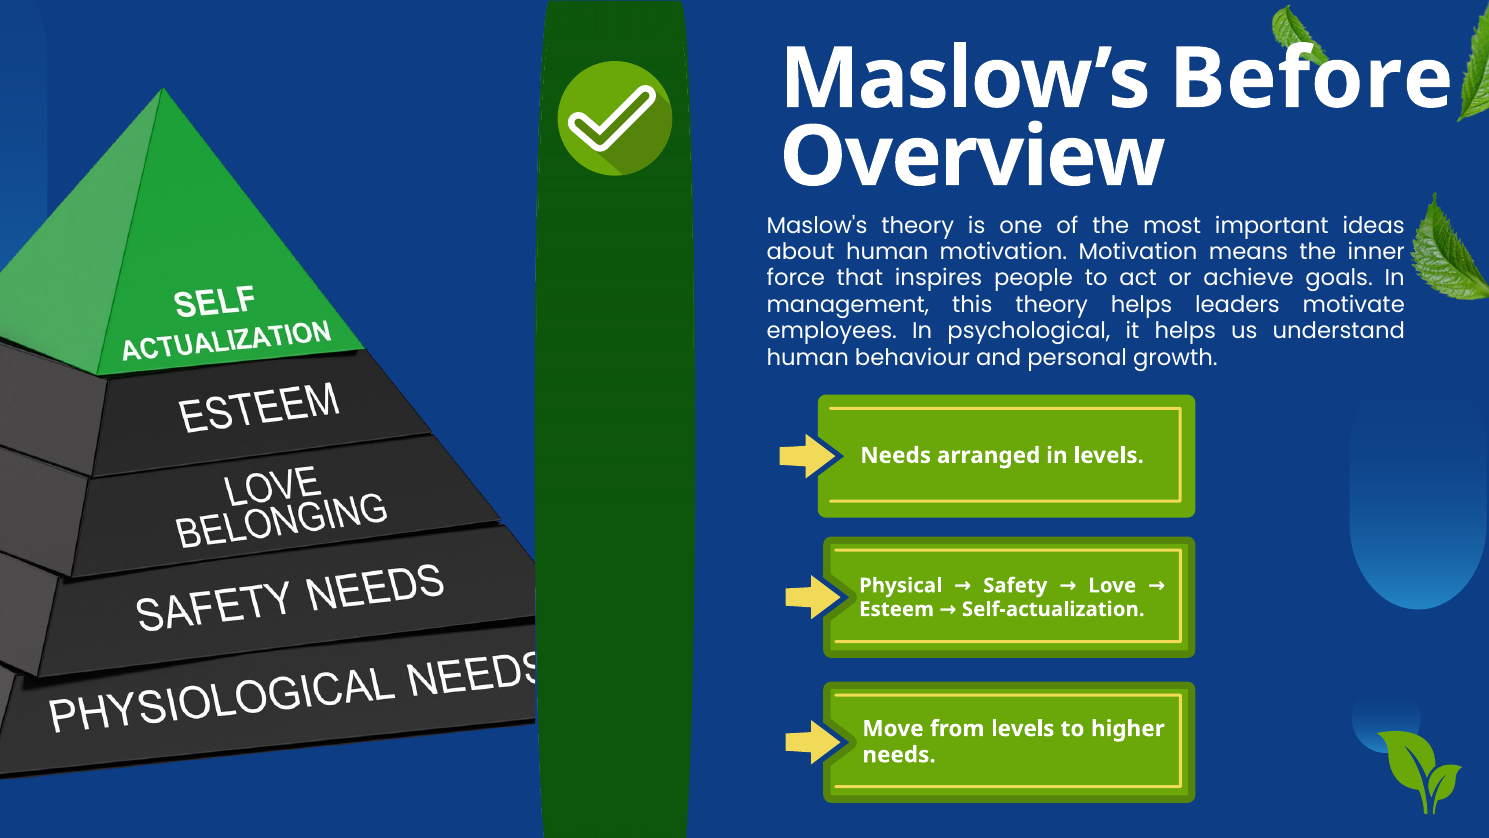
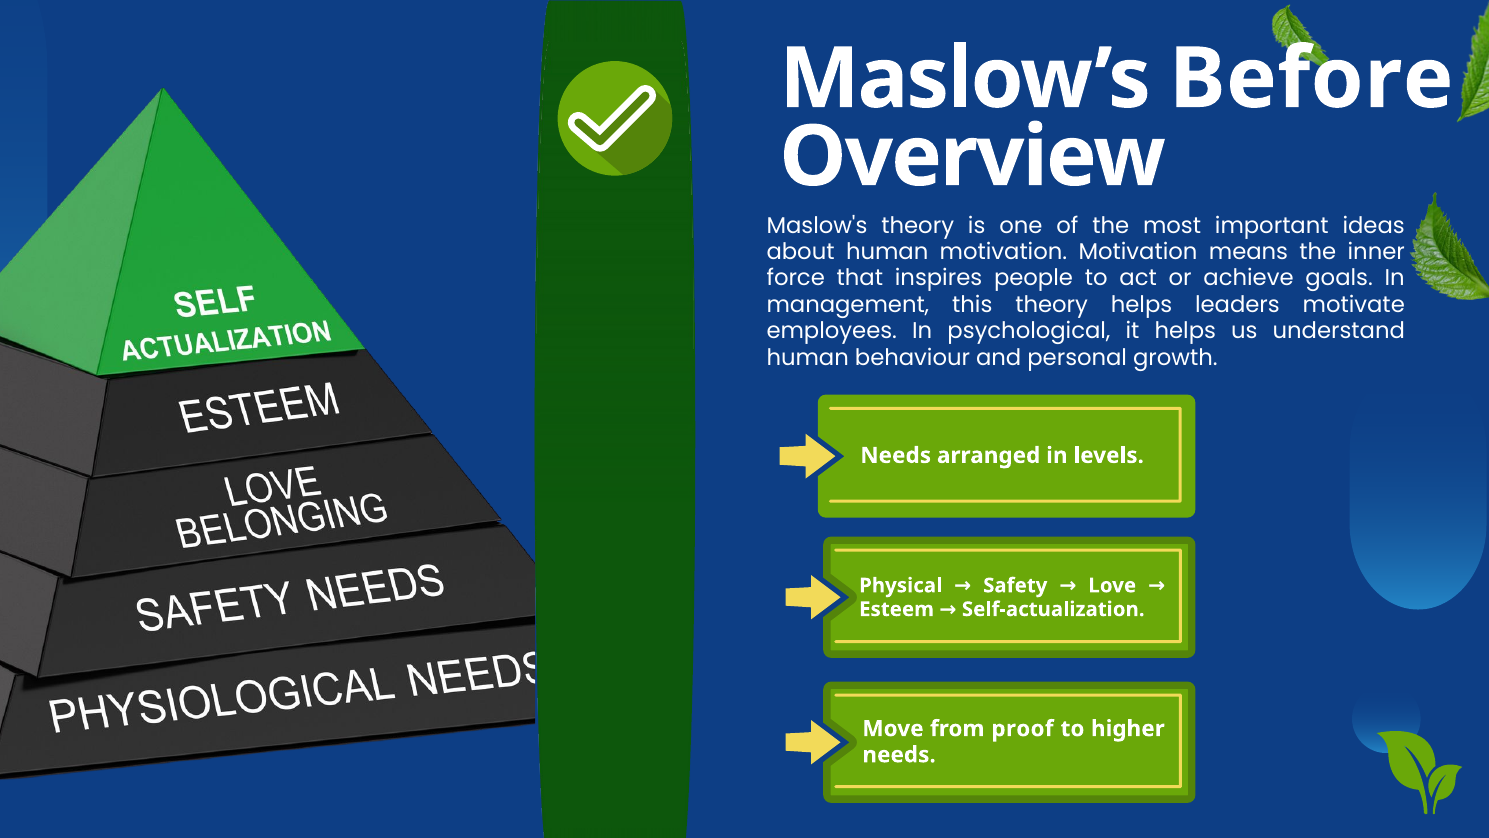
from levels: levels -> proof (1022, 728)
